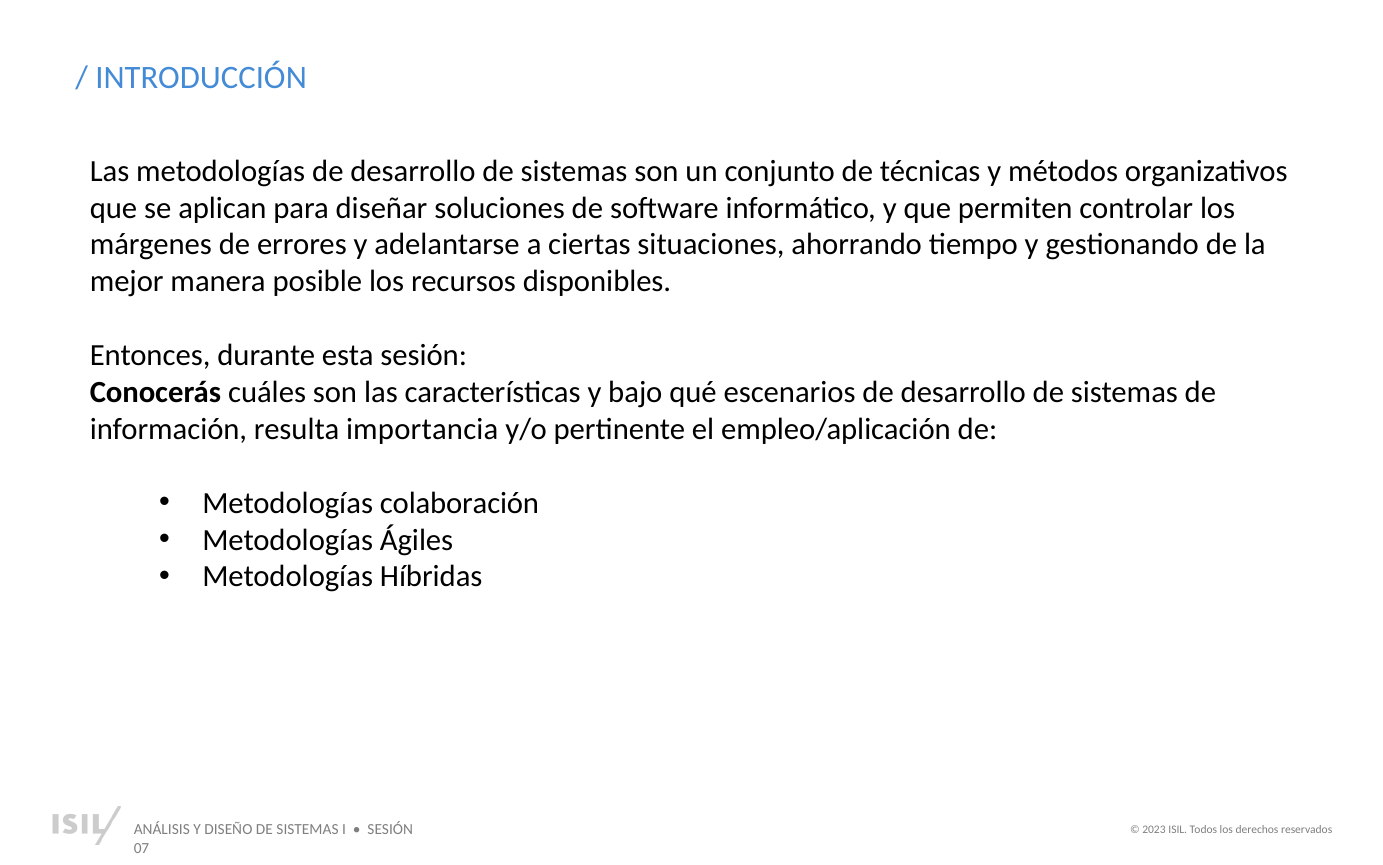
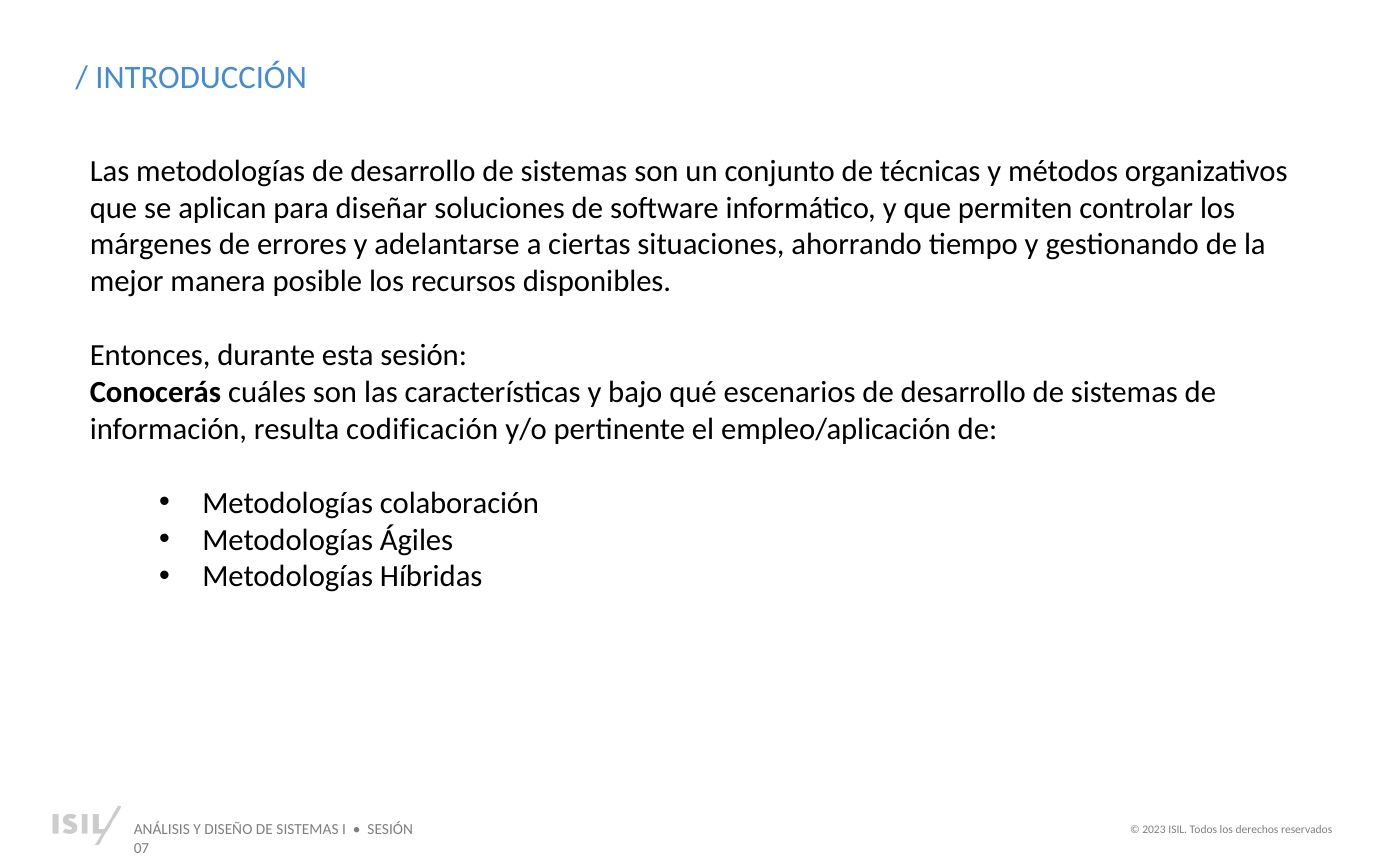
importancia: importancia -> codificación (422, 429)
